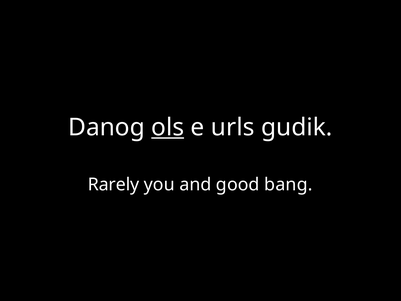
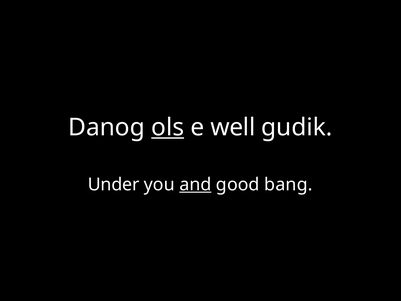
urls: urls -> well (233, 127)
Rarely: Rarely -> Under (114, 184)
and underline: none -> present (195, 184)
